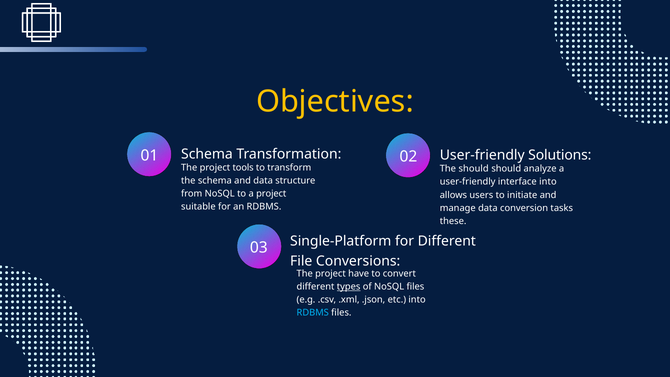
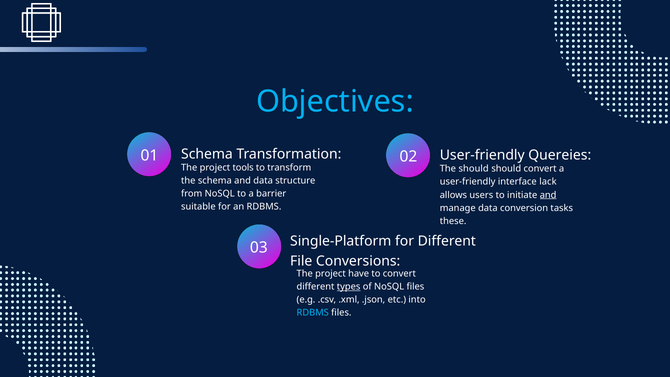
Objectives colour: yellow -> light blue (335, 102)
Solutions: Solutions -> Quereies (560, 155)
should analyze: analyze -> convert (540, 169)
interface into: into -> lack (548, 182)
a project: project -> barrier (271, 194)
and underline: none -> present (548, 195)
